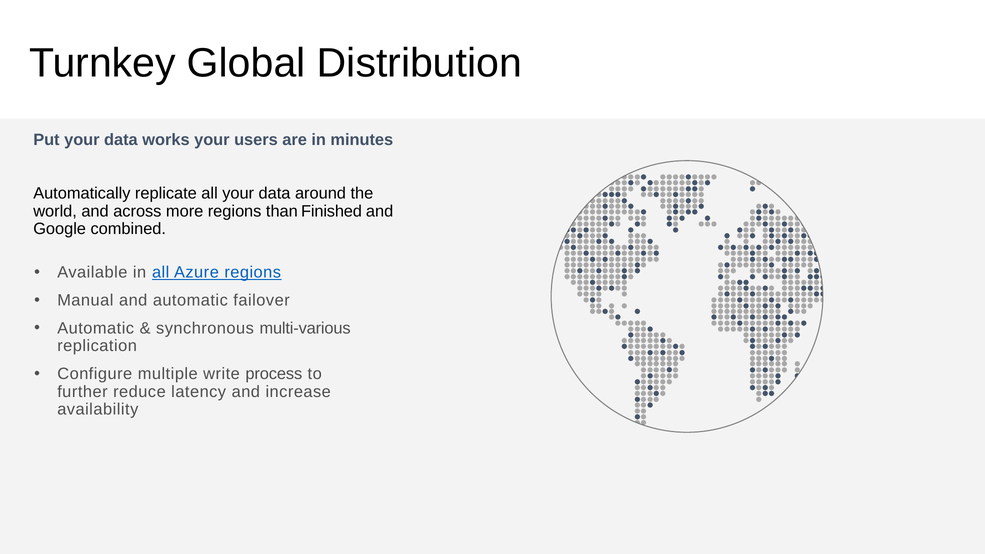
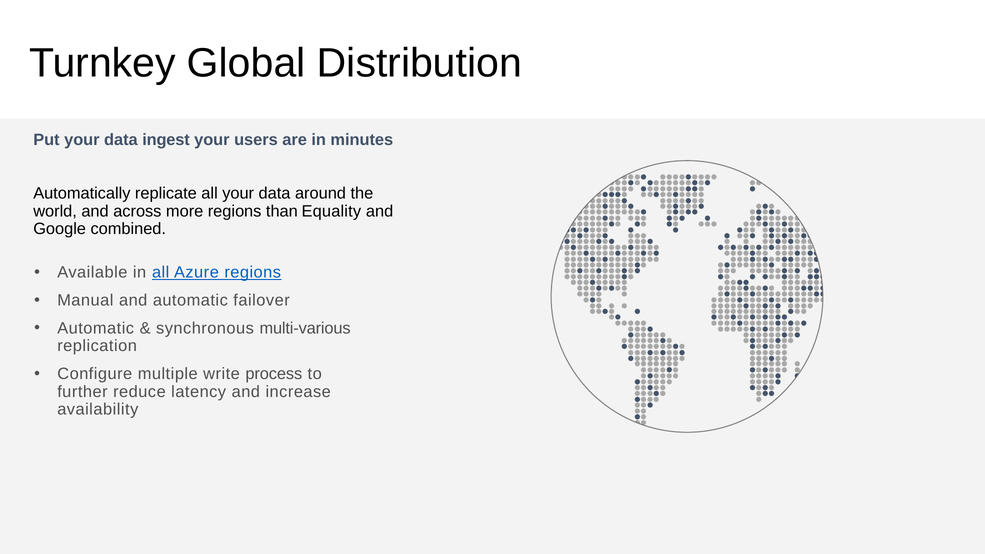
works: works -> ingest (166, 140)
Finished: Finished -> Equality (331, 211)
